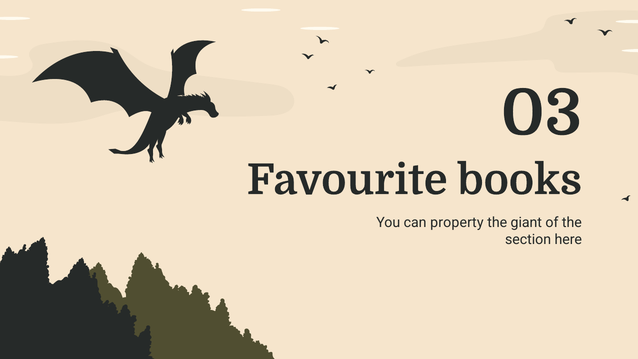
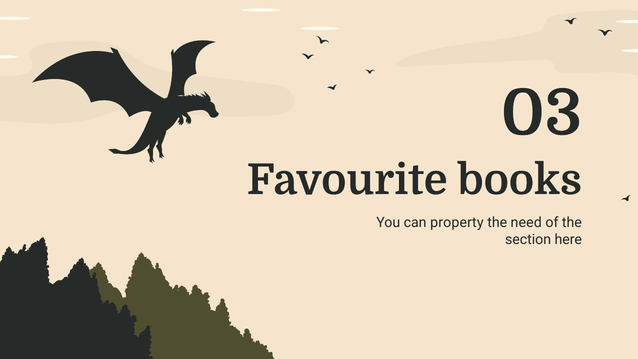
giant: giant -> need (526, 222)
